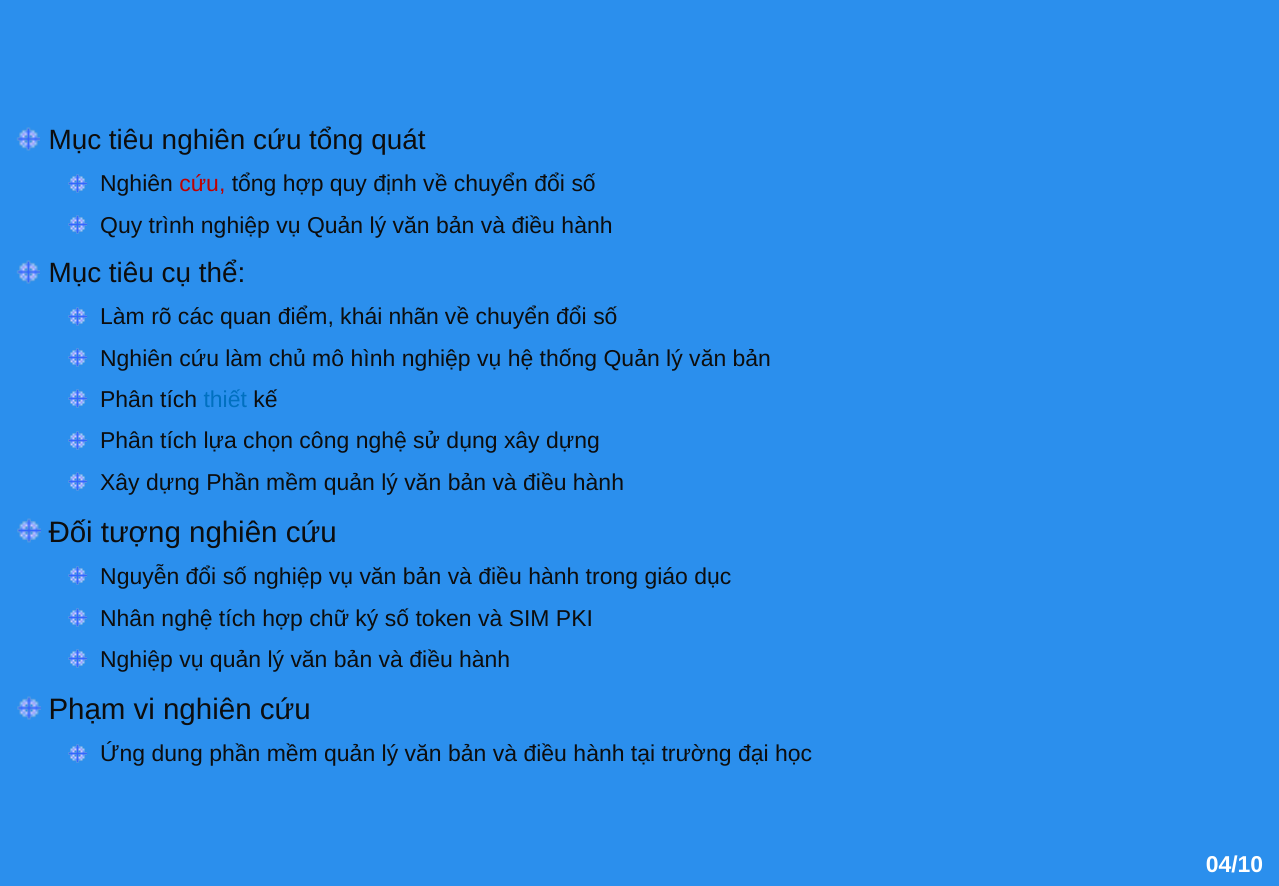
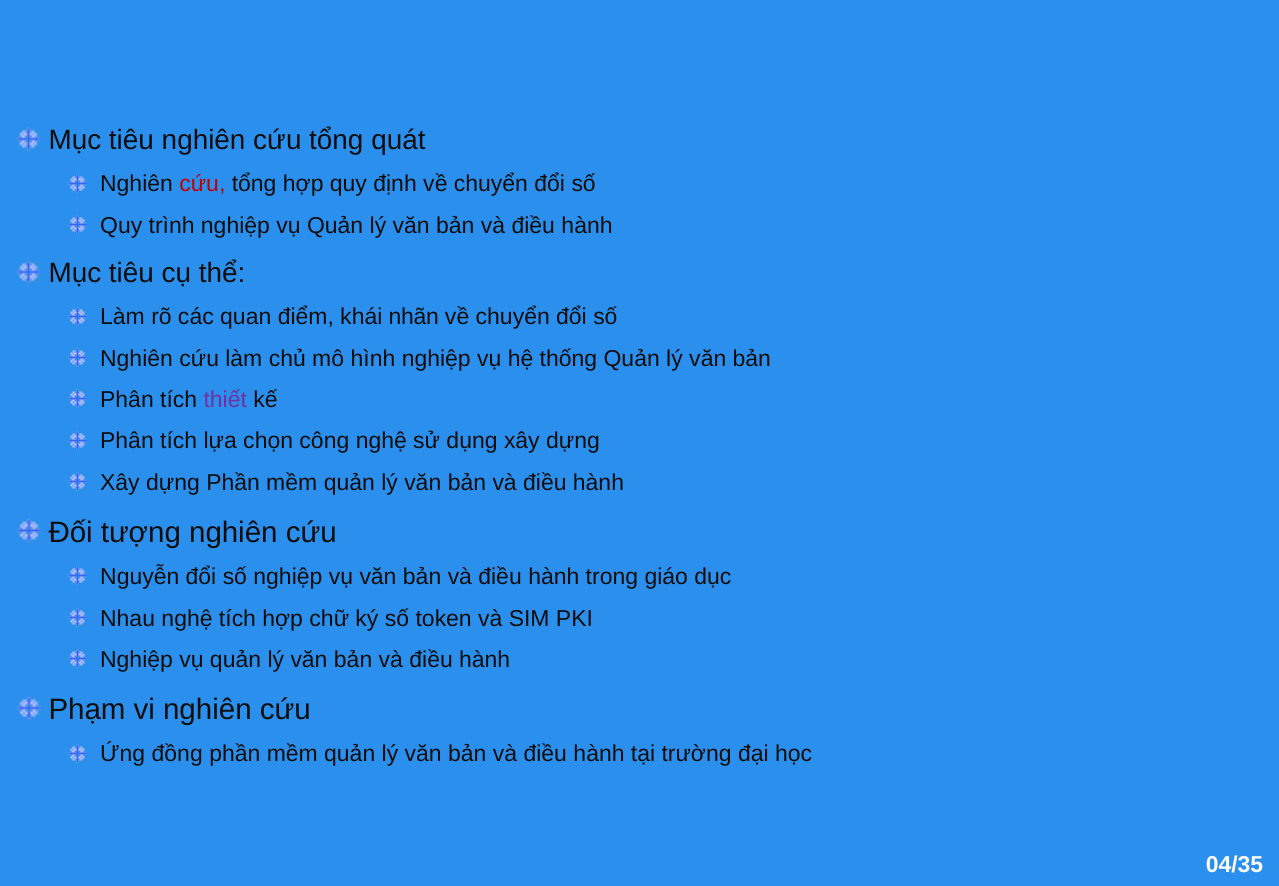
thiết colour: blue -> purple (225, 400)
Nhân: Nhân -> Nhau (128, 618)
dung: dung -> đồng (177, 754)
04/10: 04/10 -> 04/35 (1235, 864)
